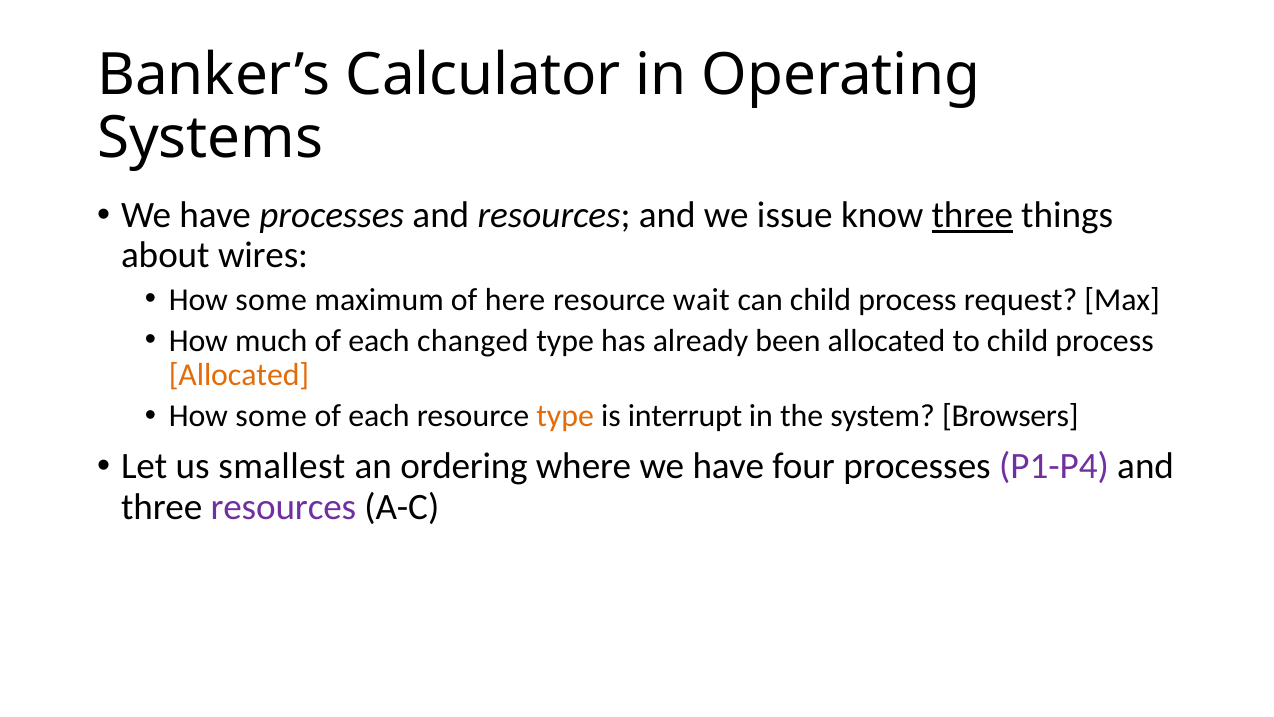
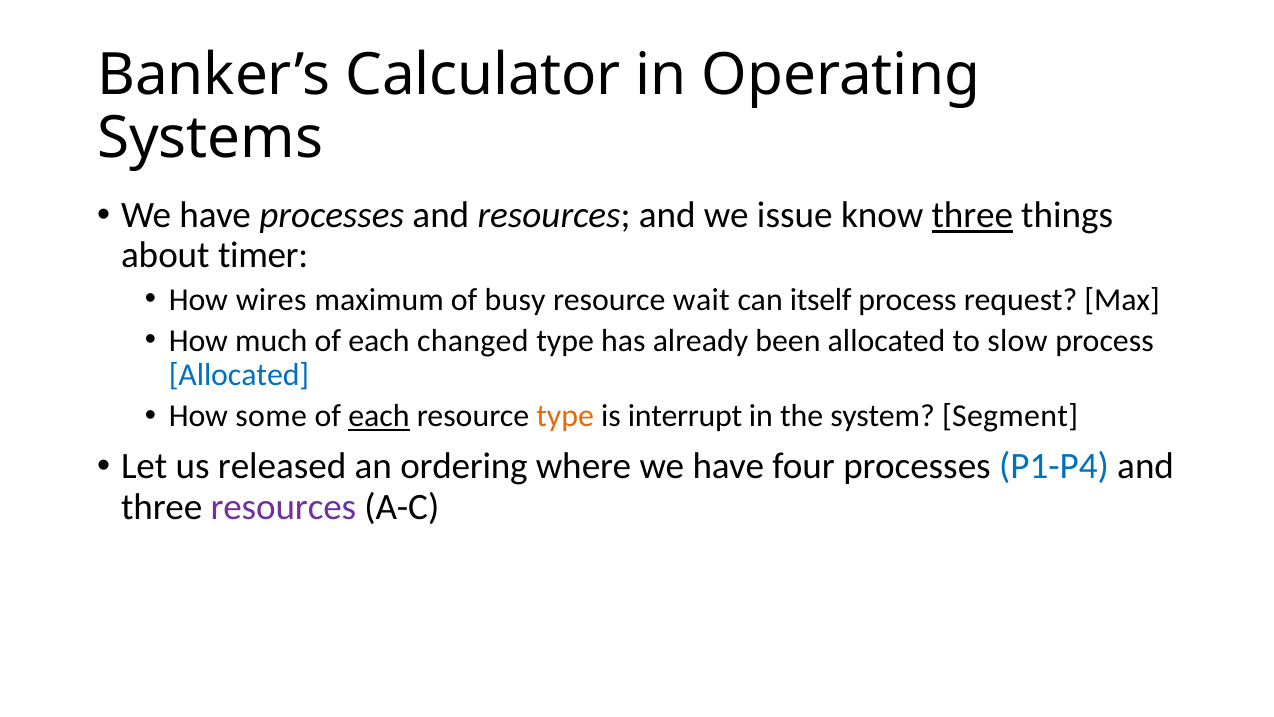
wires: wires -> timer (263, 256)
some: some -> wires (271, 299)
here: here -> busy (515, 299)
can child: child -> itself (821, 299)
to child: child -> slow (1017, 340)
Allocated colour: orange -> blue (239, 375)
each underline: none -> present (379, 416)
Browsers: Browsers -> Segment (1010, 416)
smallest: smallest -> released (282, 466)
P1-P4 colour: purple -> blue (1054, 466)
